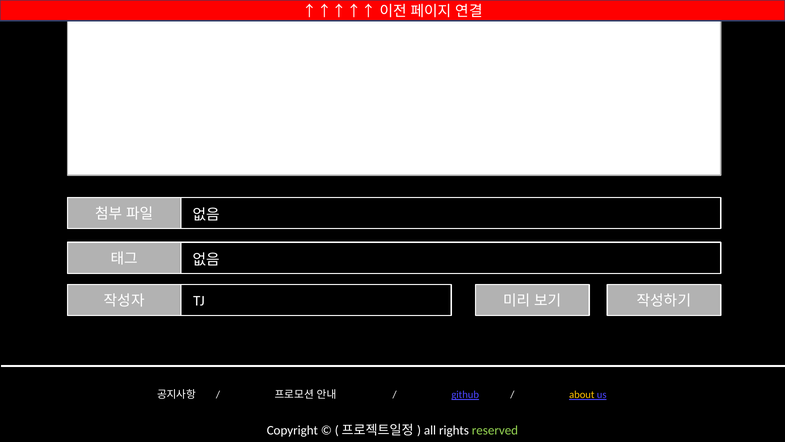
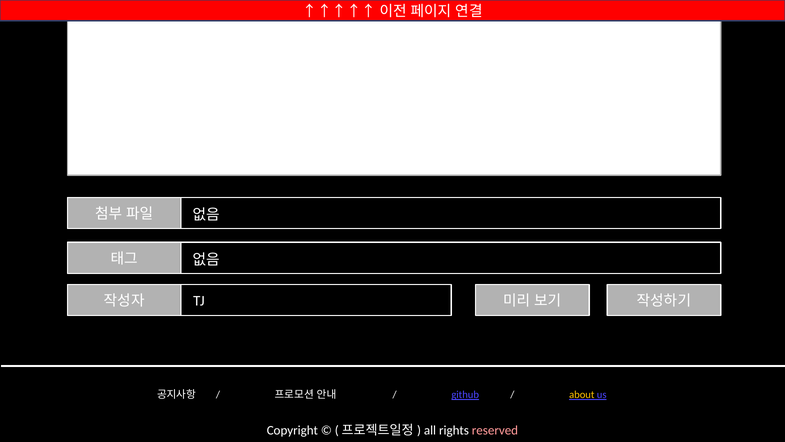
reserved colour: light green -> pink (495, 430)
